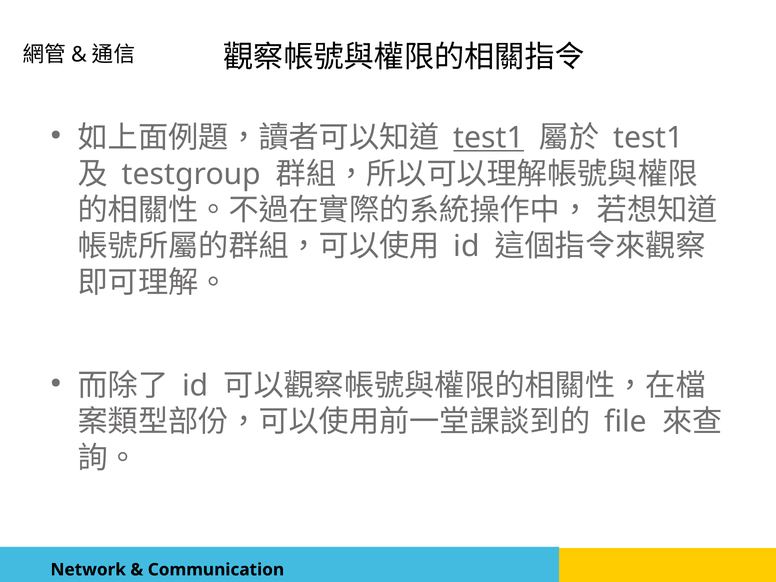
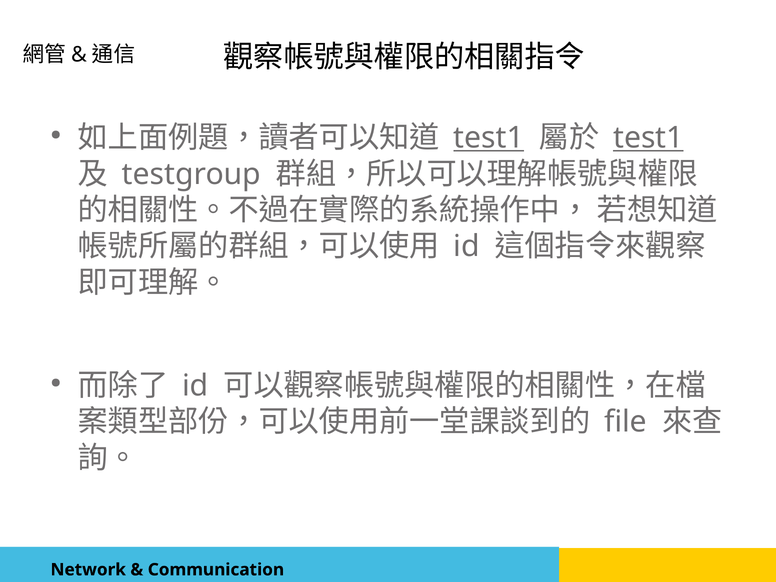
test1 underline: none -> present (648, 138)
